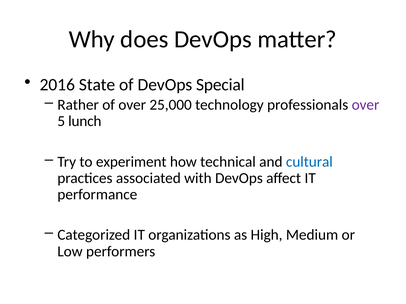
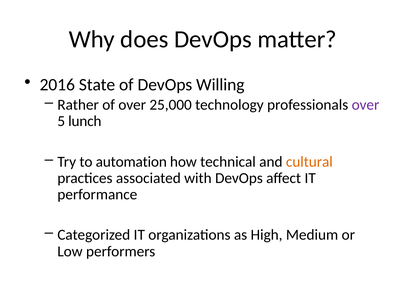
Special: Special -> Willing (220, 85)
experiment: experiment -> automation (131, 162)
cultural colour: blue -> orange (309, 162)
